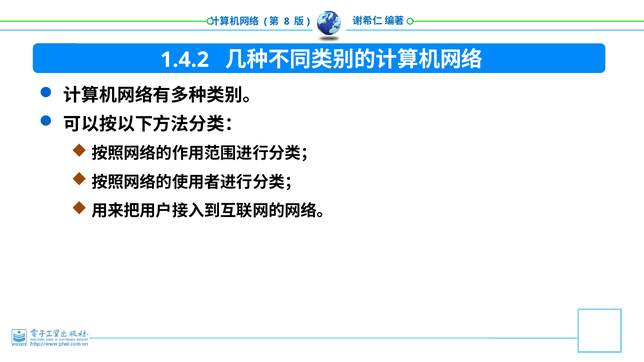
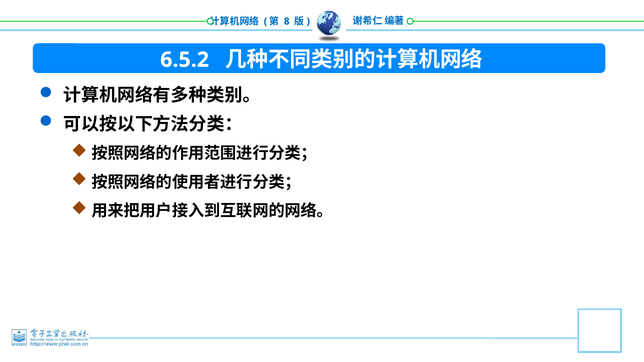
1.4.2: 1.4.2 -> 6.5.2 (185, 60)
